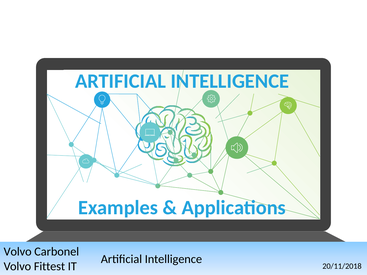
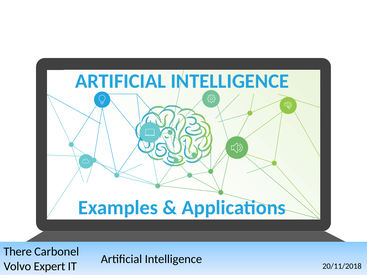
Volvo: Volvo -> There (18, 252)
Fittest: Fittest -> Expert (50, 267)
